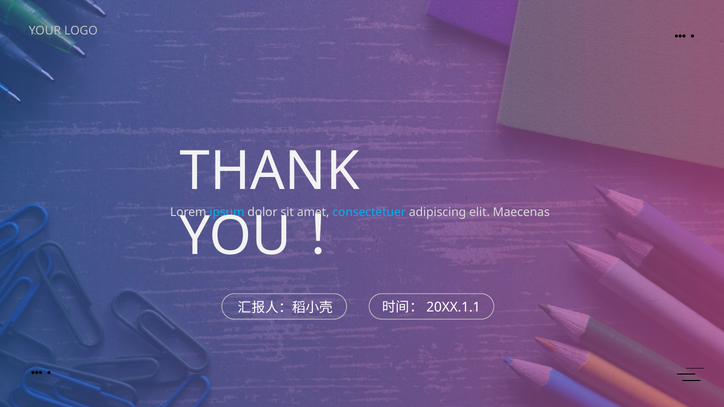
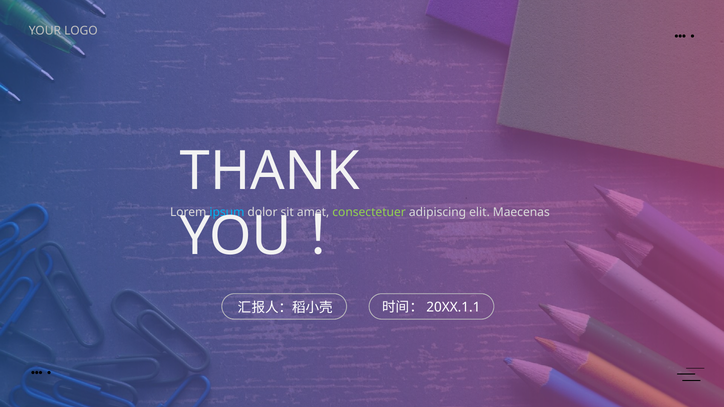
consectetuer colour: light blue -> light green (369, 212)
